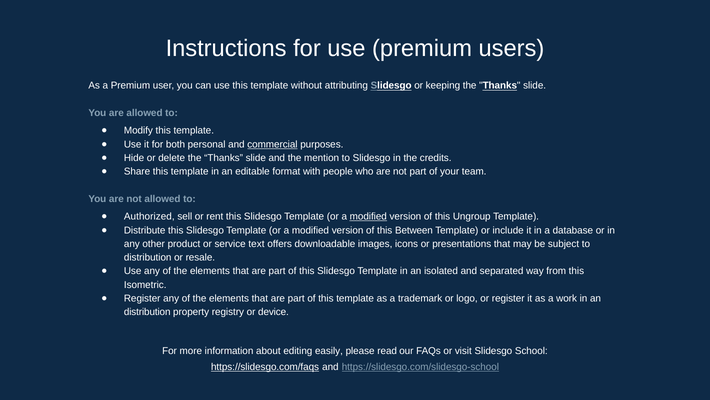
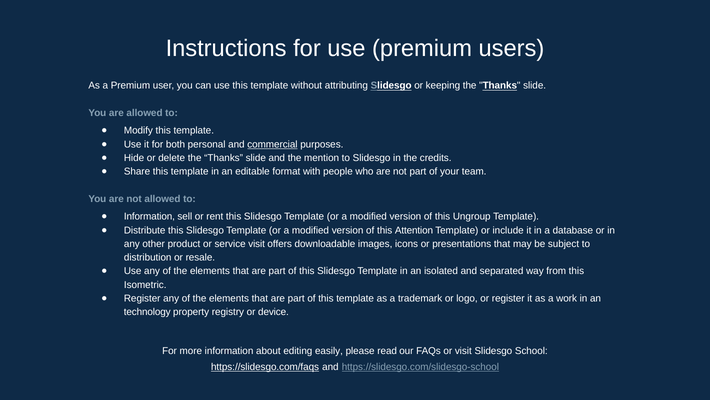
Authorized: Authorized -> Information (149, 216)
modified underline: present -> none (368, 216)
Between: Between -> Attention (414, 230)
service text: text -> visit (257, 244)
distribution: distribution -> technology (147, 312)
